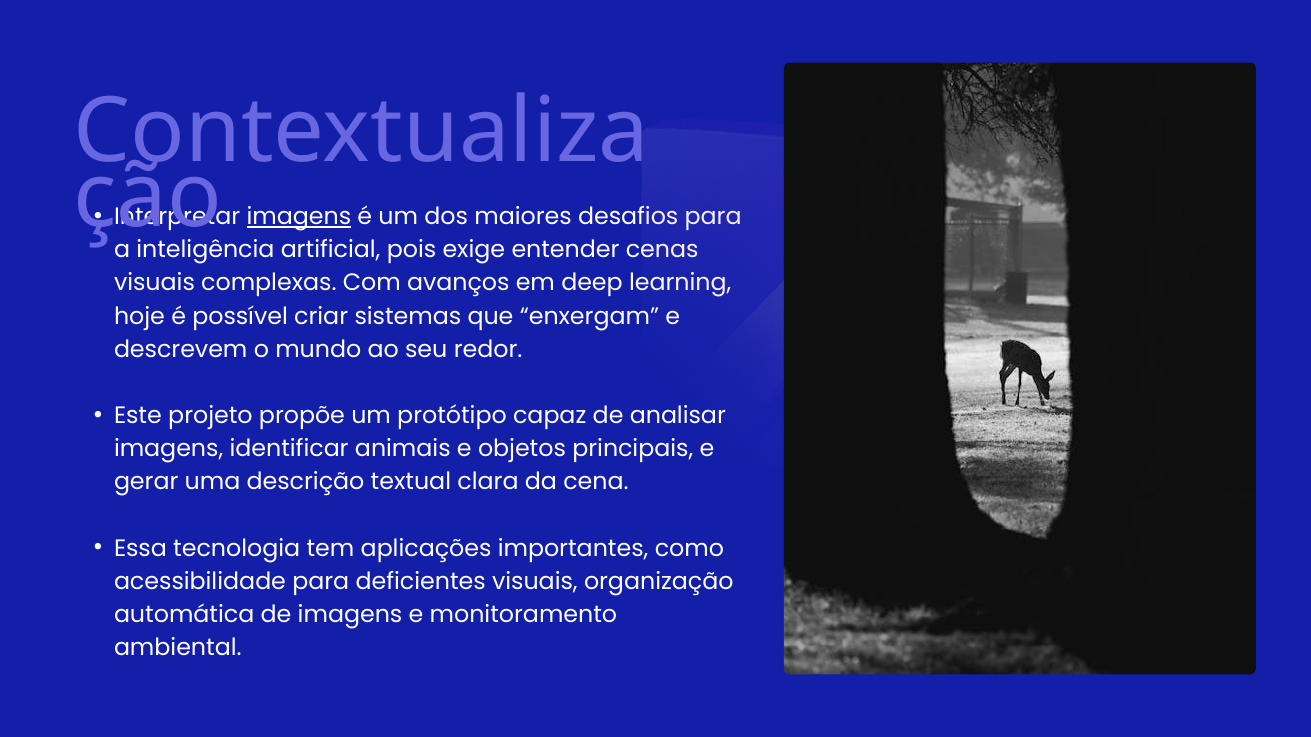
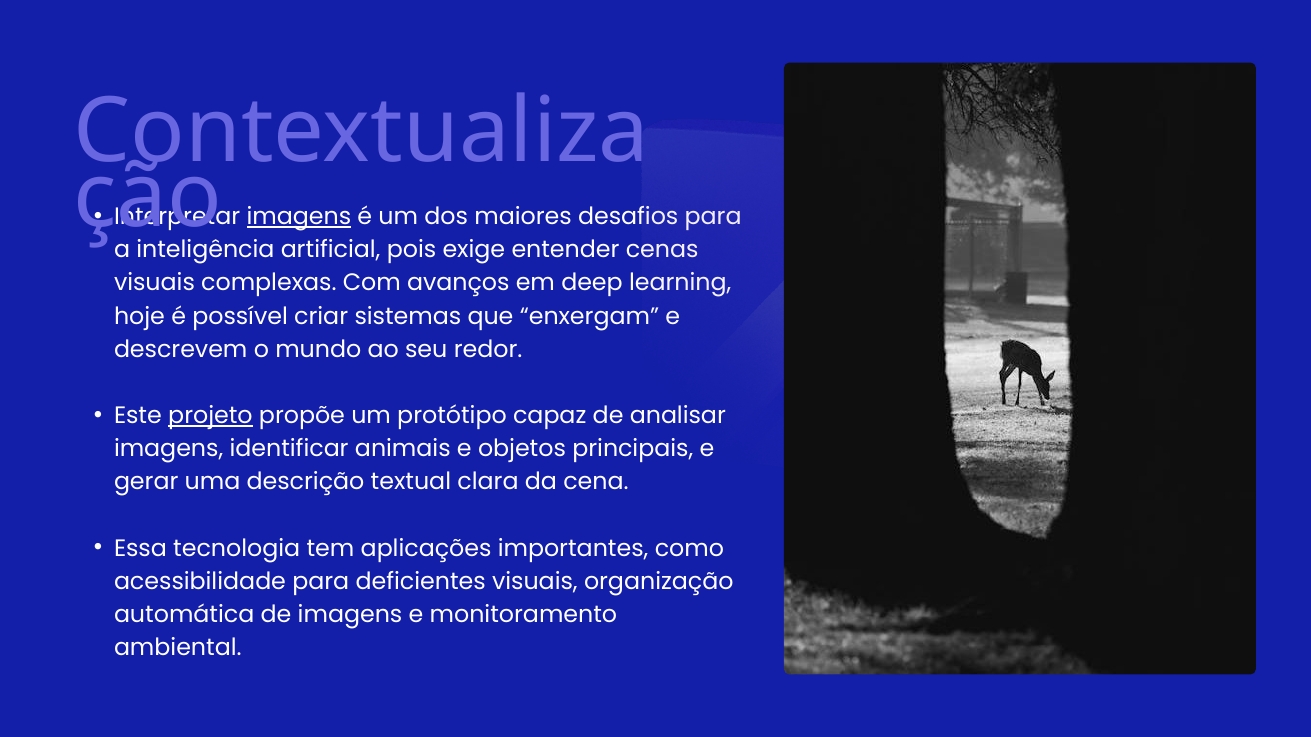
projeto underline: none -> present (210, 416)
